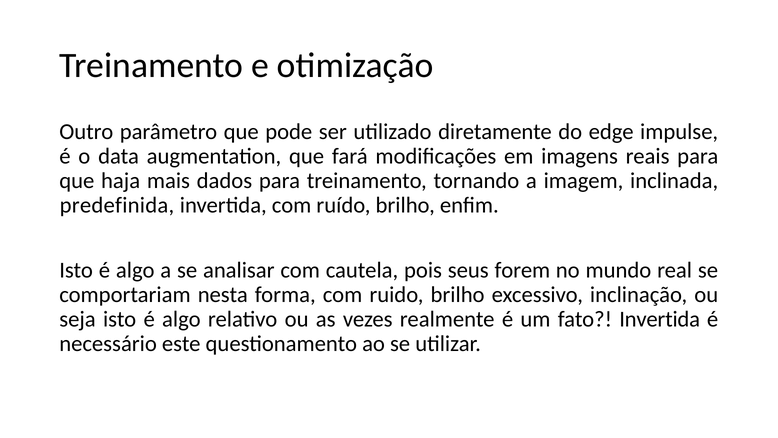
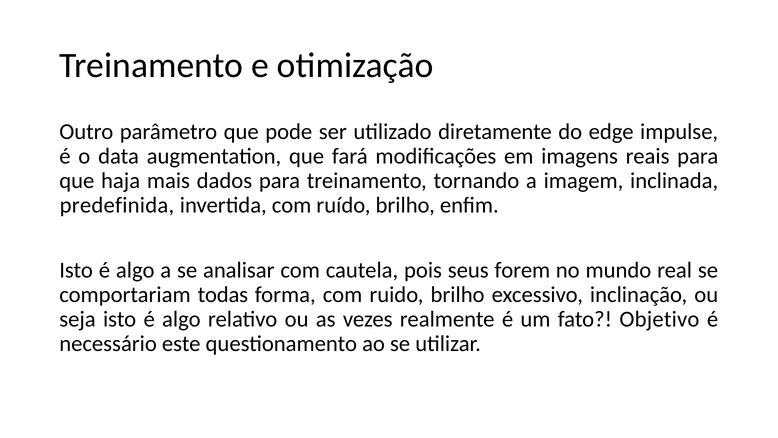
nesta: nesta -> todas (223, 294)
fato Invertida: Invertida -> Objetivo (659, 319)
